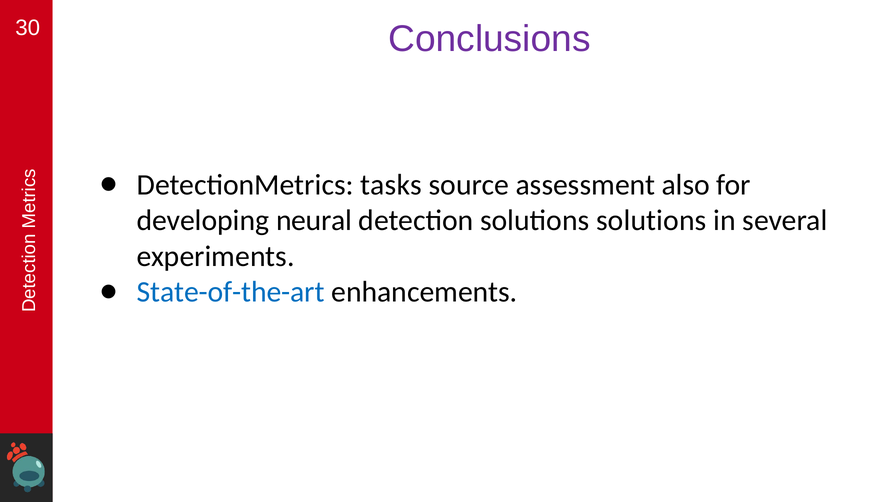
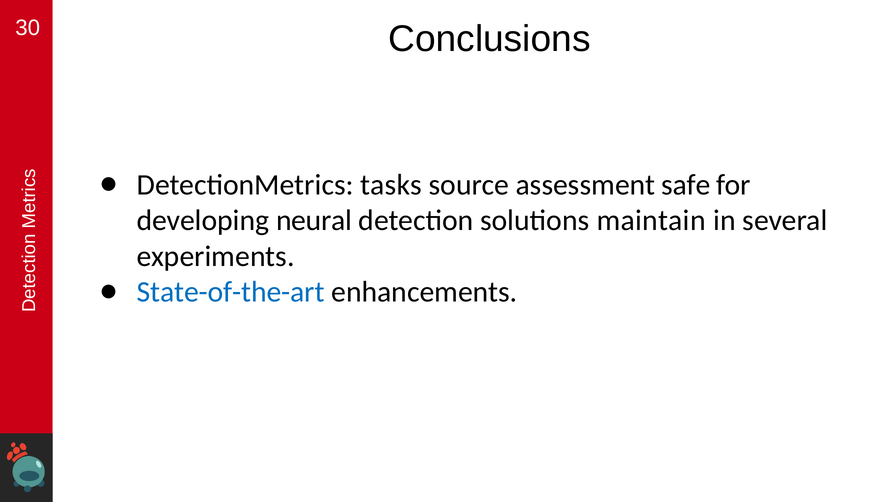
Conclusions colour: purple -> black (489, 39)
also: also -> safe (686, 185)
solutions solutions: solutions -> maintain (651, 220)
